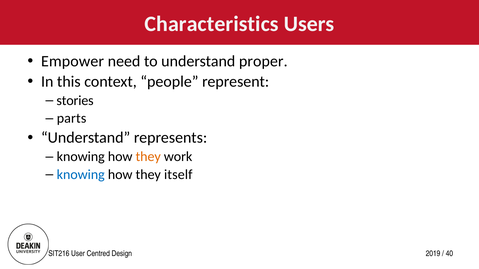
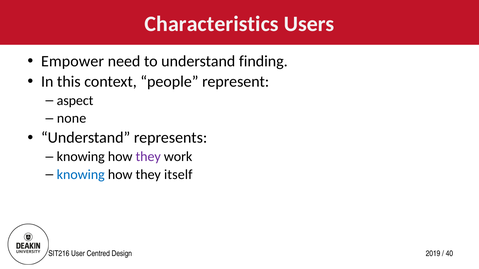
proper: proper -> finding (263, 61)
stories: stories -> aspect (75, 101)
parts: parts -> none (72, 119)
they colour: orange -> purple (148, 157)
